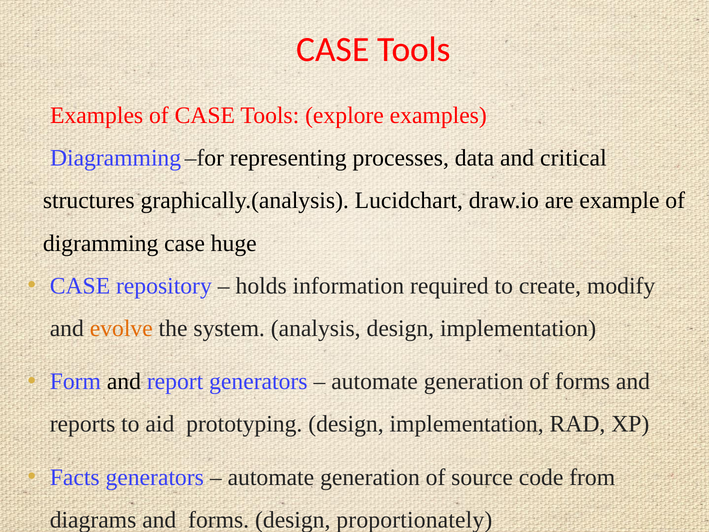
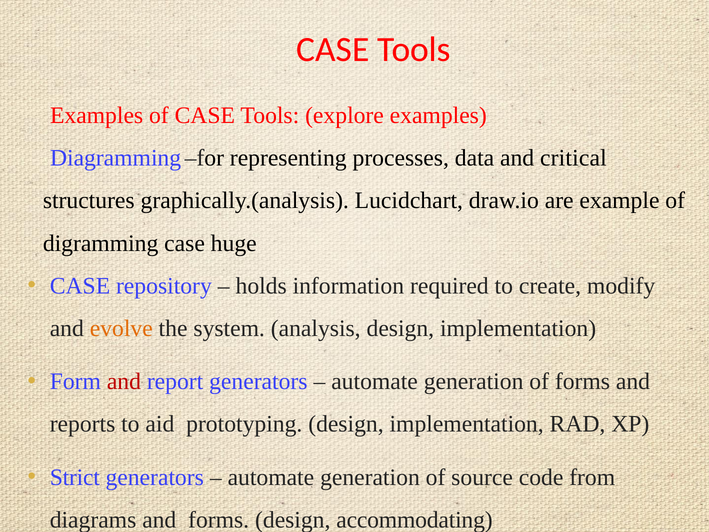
and colour: black -> red (124, 381)
Facts: Facts -> Strict (75, 477)
proportionately: proportionately -> accommodating (415, 520)
